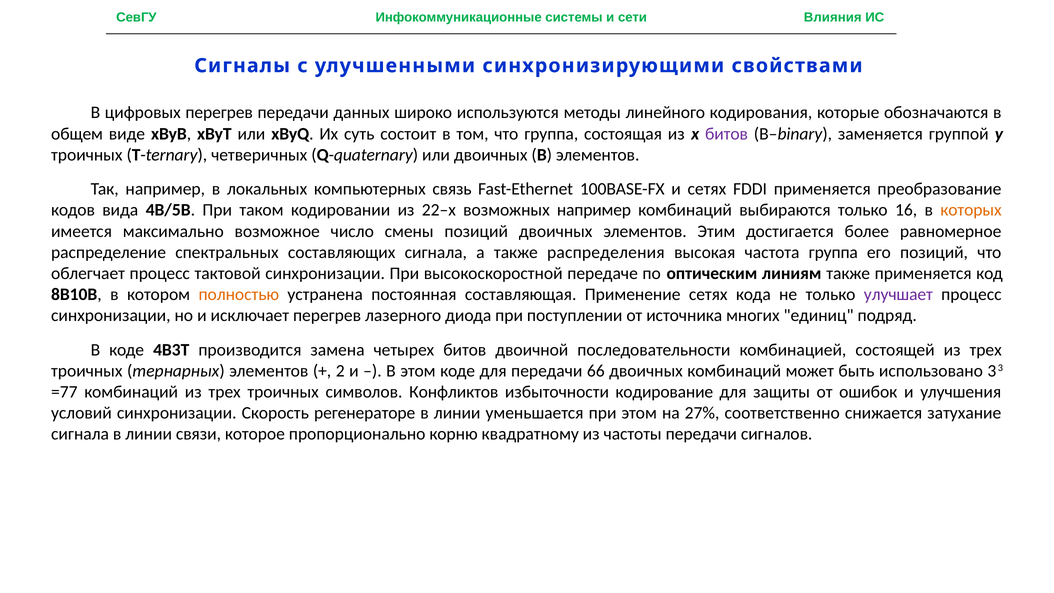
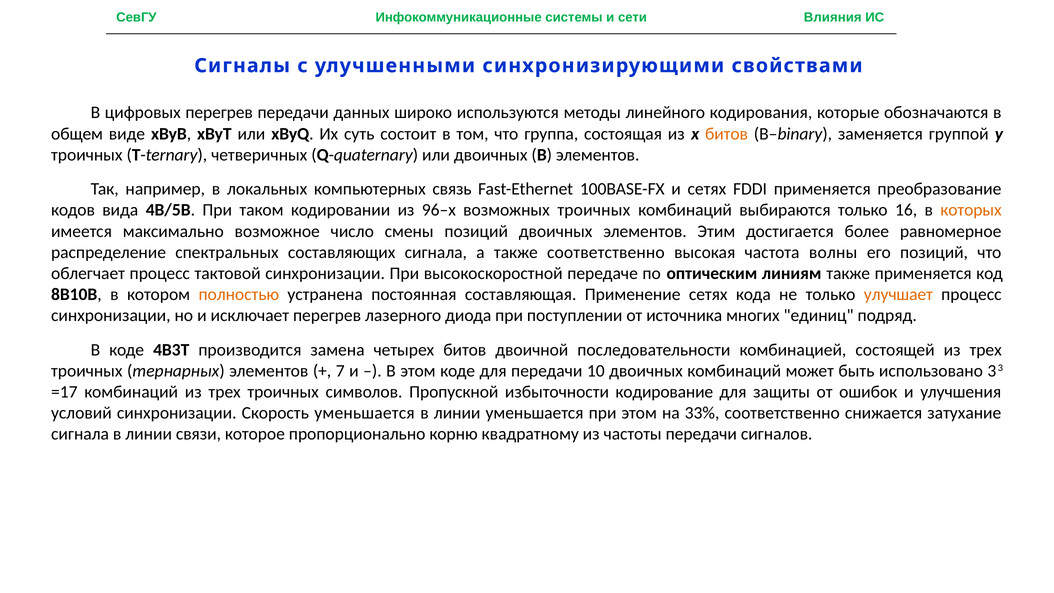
битов colour: purple -> orange (727, 134)
22–х: 22–х -> 96–х (439, 210)
возможных например: например -> троичных (594, 210)
также распределения: распределения -> соответственно (606, 252)
частота группа: группа -> волны (833, 252)
улучшает colour: purple -> orange (898, 294)
2: 2 -> 7 (340, 371)
66: 66 -> 10 (596, 371)
=77: =77 -> =17 (64, 392)
Конфликтов: Конфликтов -> Пропускной (454, 392)
Скорость регенераторе: регенераторе -> уменьшается (365, 413)
27%: 27% -> 33% (702, 413)
